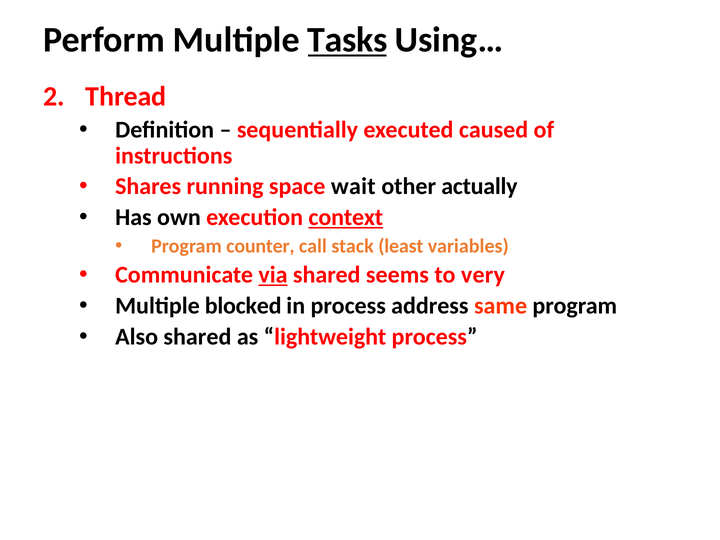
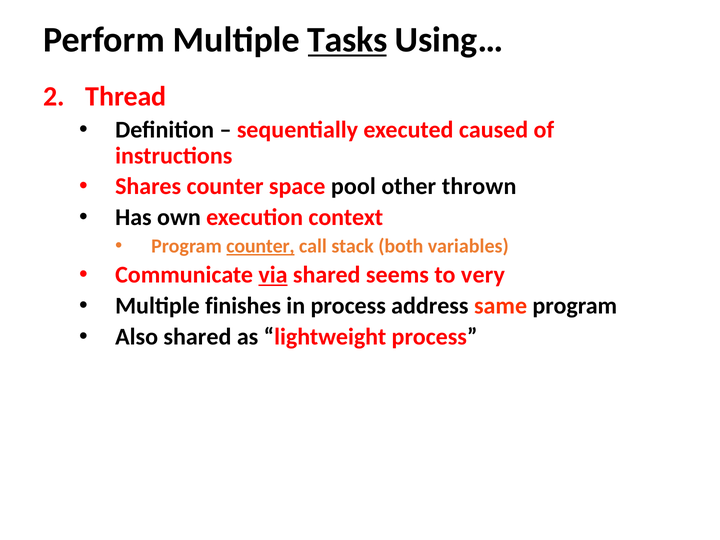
Shares running: running -> counter (225, 186)
wait: wait -> pool (353, 186)
actually: actually -> thrown (479, 186)
context underline: present -> none (346, 217)
counter underline: none -> present (260, 246)
least: least -> both (401, 246)
blocked: blocked -> finishes (243, 306)
